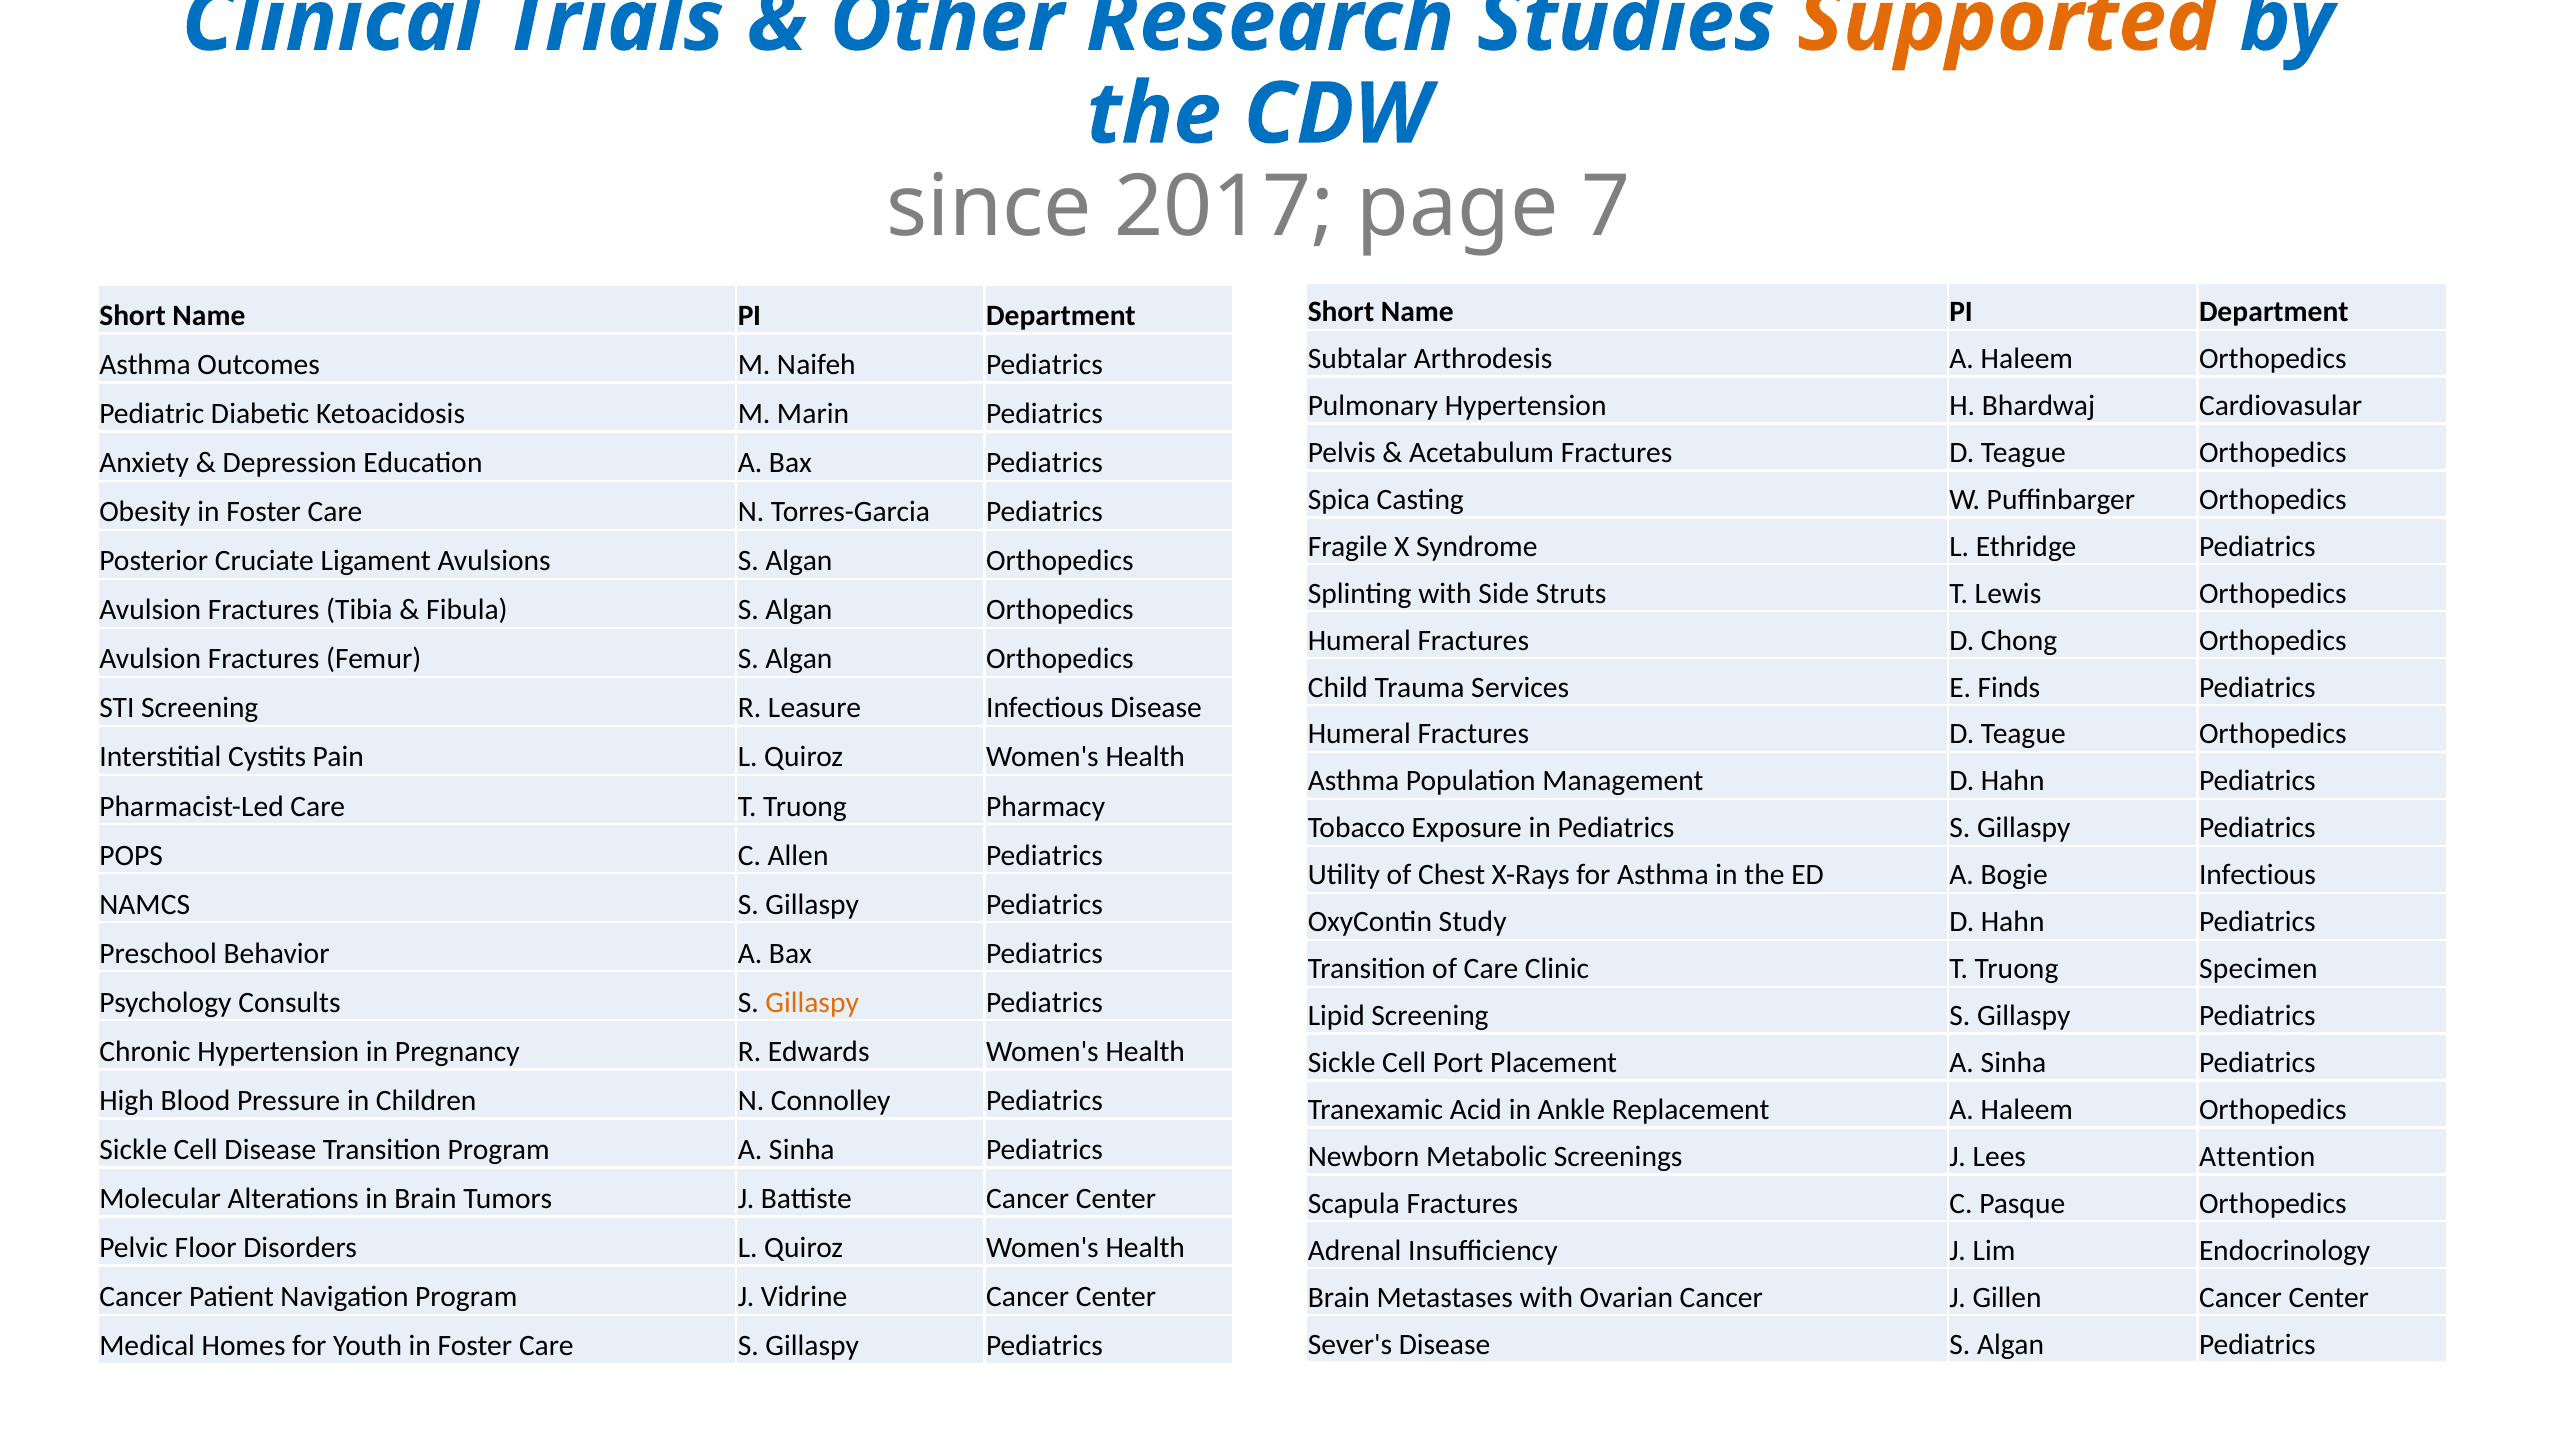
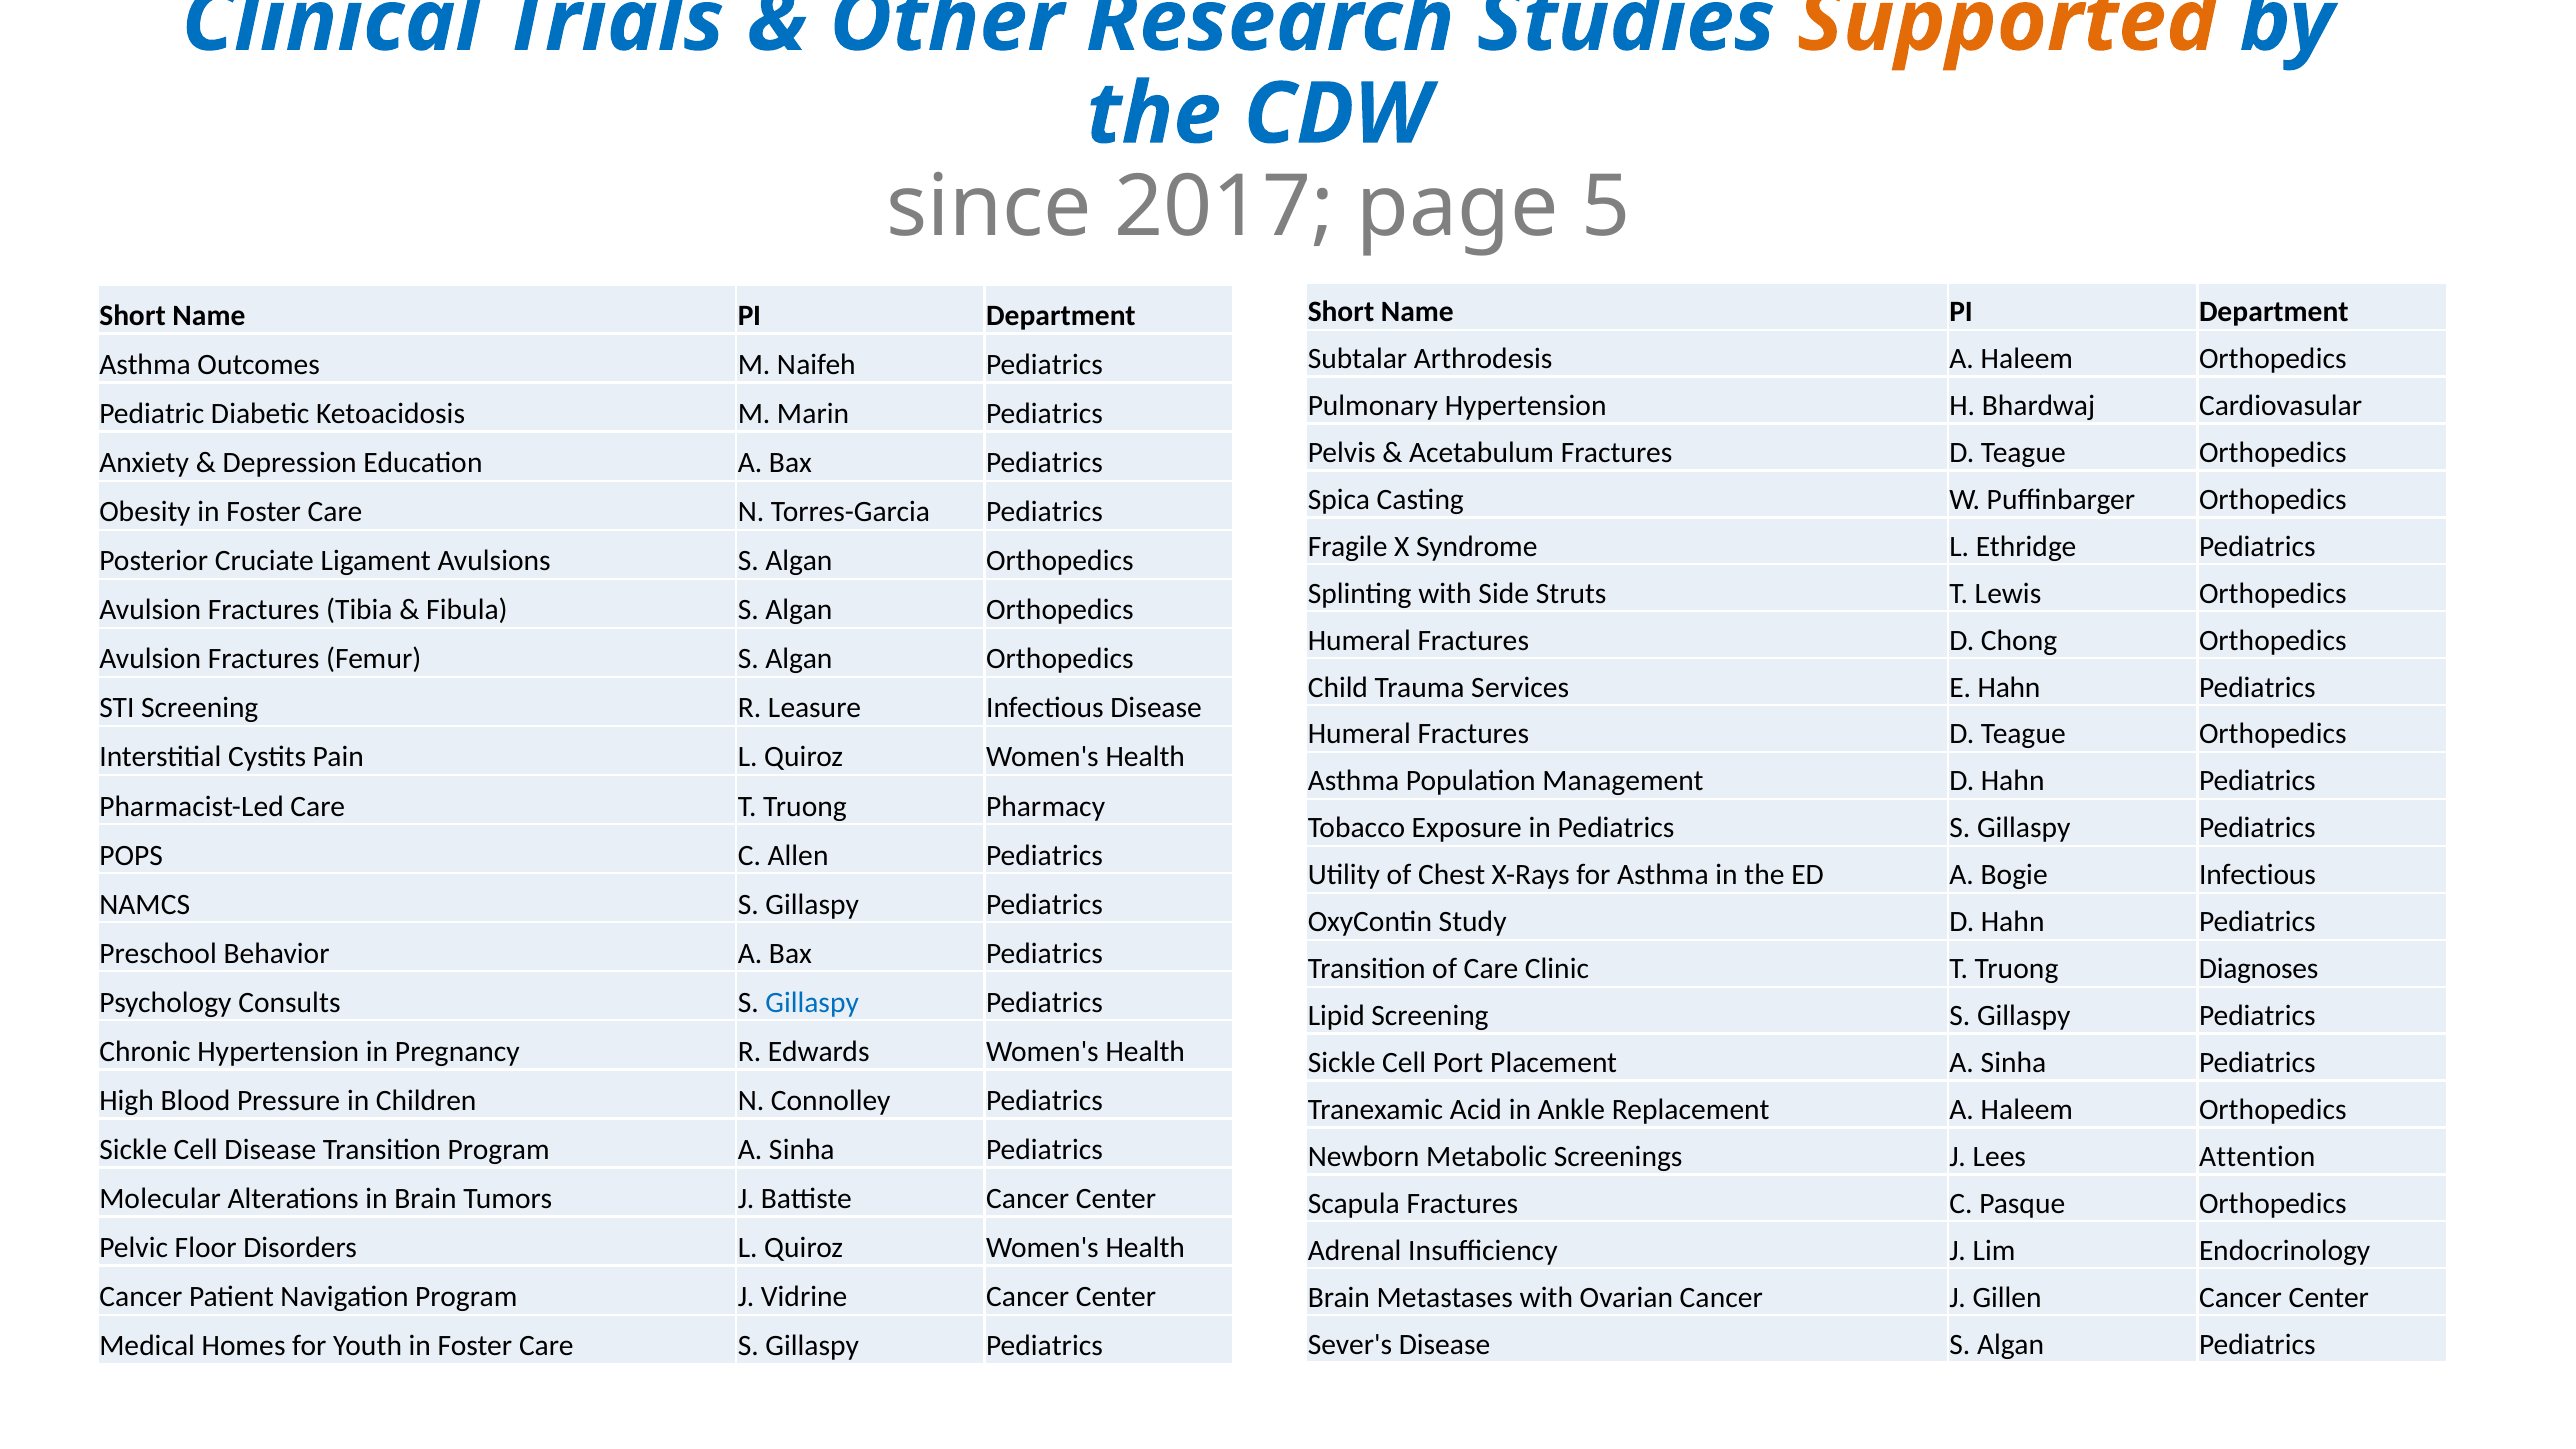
7: 7 -> 5 (1606, 207)
E Finds: Finds -> Hahn (2009, 687)
Specimen: Specimen -> Diagnoses (2259, 969)
Gillaspy colour: orange -> blue (812, 1002)
